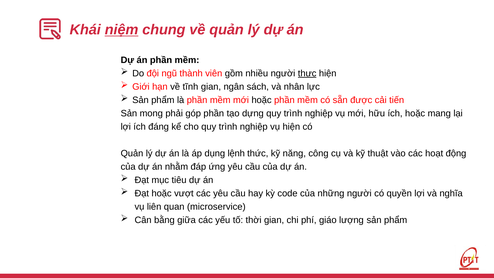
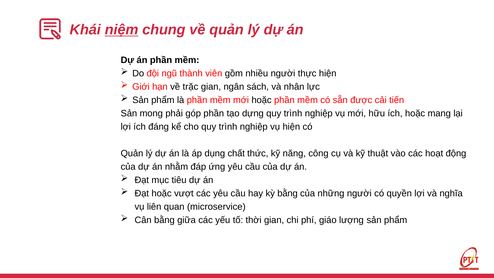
thực underline: present -> none (307, 73)
tĩnh: tĩnh -> trặc (190, 87)
lệnh: lệnh -> chất (236, 153)
kỳ code: code -> bằng (288, 193)
